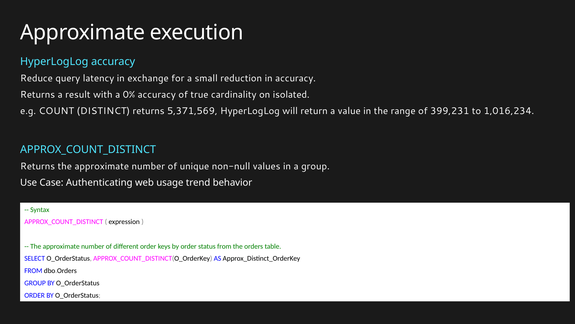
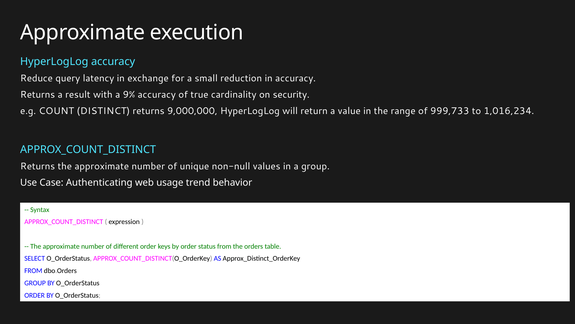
0%: 0% -> 9% (129, 94)
isolated: isolated -> security (291, 94)
5,371,569: 5,371,569 -> 9,000,000 (192, 111)
399,231: 399,231 -> 999,733 (450, 111)
